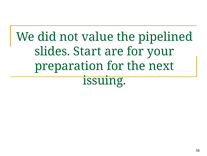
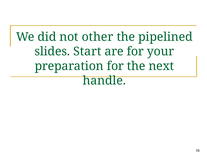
value: value -> other (98, 37)
issuing: issuing -> handle (104, 80)
